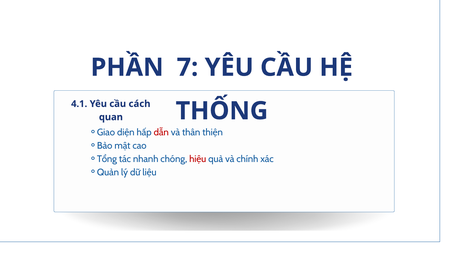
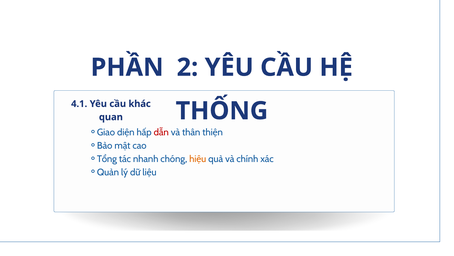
7: 7 -> 2 (187, 67)
cách: cách -> khác (140, 104)
hiệu colour: red -> orange (198, 159)
